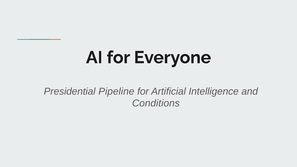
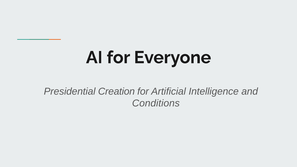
Pipeline: Pipeline -> Creation (116, 91)
